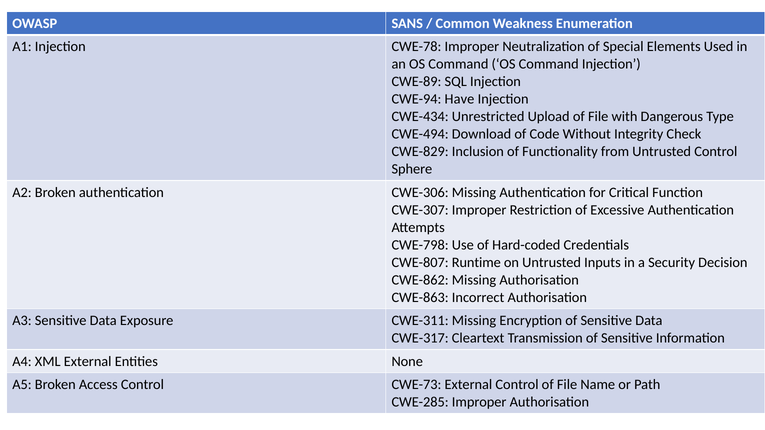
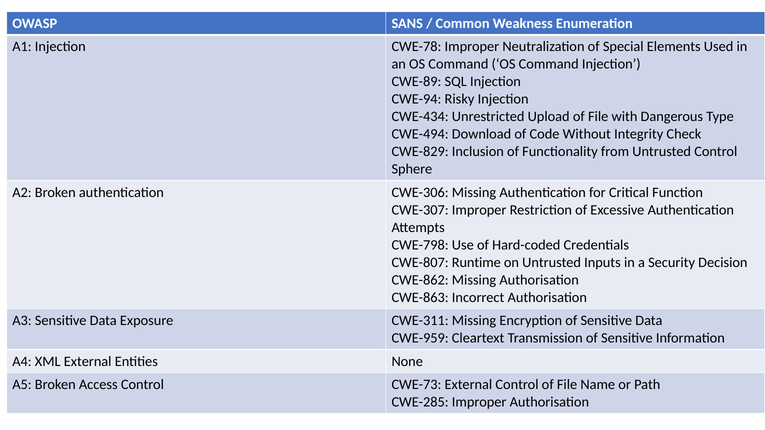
Have: Have -> Risky (460, 99)
CWE-317: CWE-317 -> CWE-959 (420, 338)
